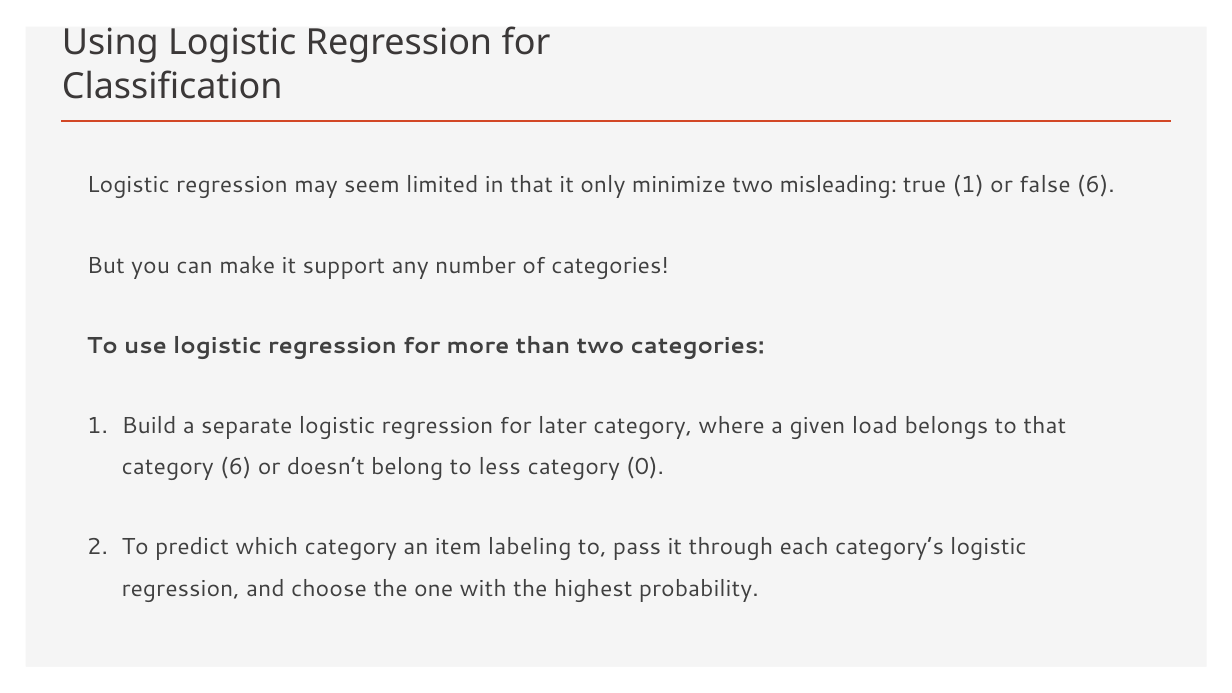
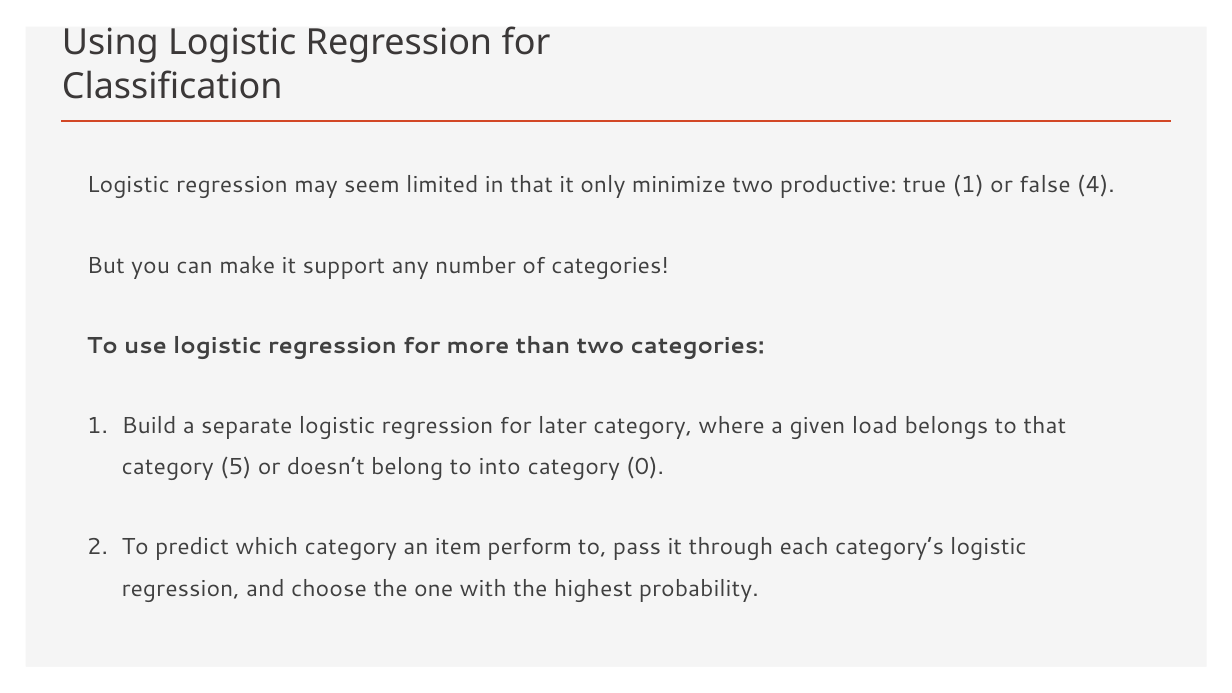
misleading: misleading -> productive (838, 185)
false 6: 6 -> 4 (1096, 185)
category 6: 6 -> 5 (236, 467)
less: less -> into (500, 467)
labeling: labeling -> perform (530, 547)
